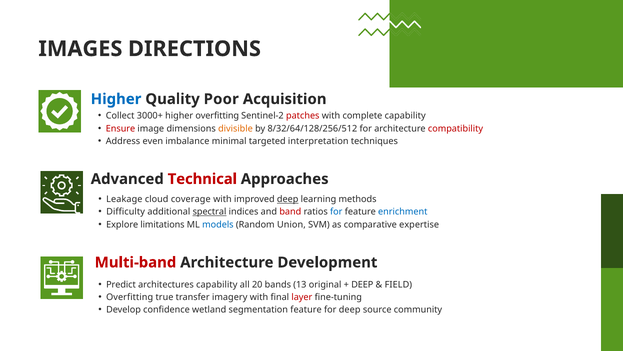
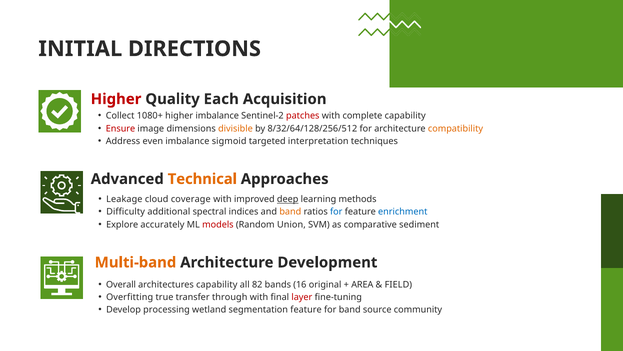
IMAGES: IMAGES -> INITIAL (80, 49)
Higher colour: blue -> red (116, 99)
Poor: Poor -> Each (221, 99)
3000+: 3000+ -> 1080+ (150, 116)
higher overfitting: overfitting -> imbalance (217, 116)
compatibility colour: red -> orange (456, 128)
minimal: minimal -> sigmoid (229, 141)
Technical colour: red -> orange (202, 179)
spectral underline: present -> none (209, 212)
band colour: red -> orange (290, 212)
limitations: limitations -> accurately (162, 224)
models colour: blue -> red (218, 224)
expertise: expertise -> sediment (419, 224)
Multi-band colour: red -> orange (136, 262)
Predict: Predict -> Overall (121, 284)
20: 20 -> 82 (257, 284)
13: 13 -> 16 (300, 284)
DEEP: DEEP -> AREA (362, 284)
imagery: imagery -> through (230, 297)
confidence: confidence -> processing (166, 309)
for deep: deep -> band (350, 309)
